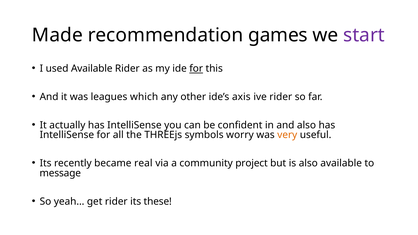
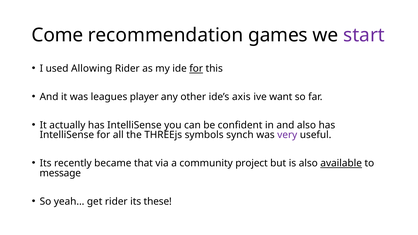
Made: Made -> Come (58, 35)
used Available: Available -> Allowing (92, 69)
which: which -> player (144, 97)
ive rider: rider -> want (281, 97)
worry: worry -> synch (240, 135)
very colour: orange -> purple (287, 135)
real: real -> that (143, 163)
available underline: none -> present (341, 163)
